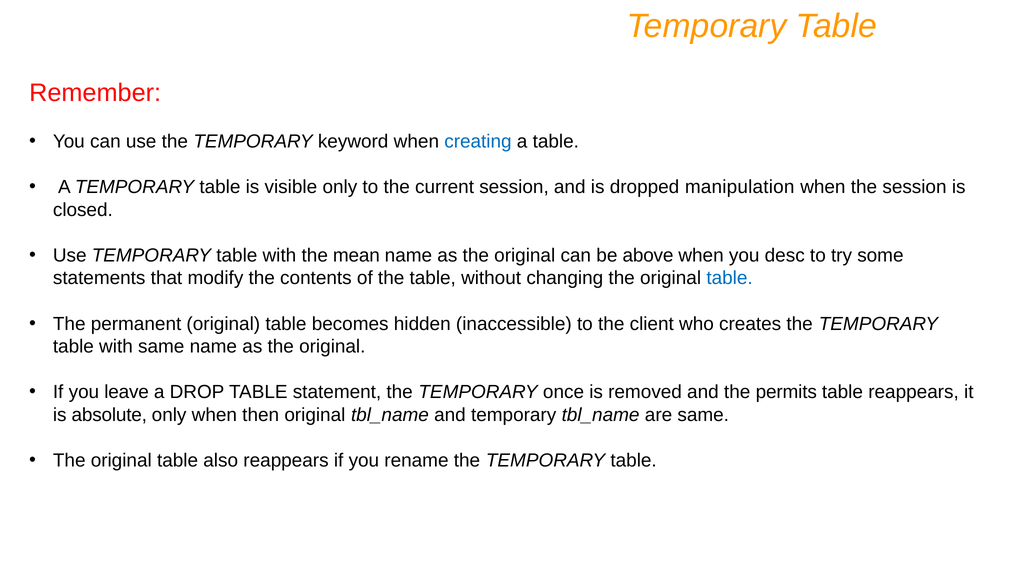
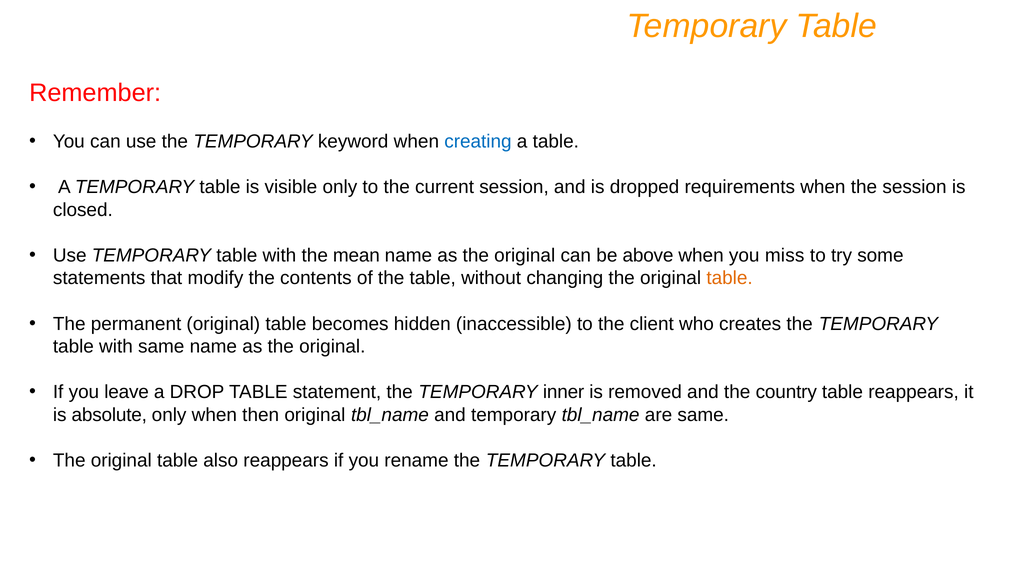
manipulation: manipulation -> requirements (740, 187)
desc: desc -> miss (785, 255)
table colour: blue -> orange (730, 278)
once: once -> inner (564, 392)
permits: permits -> country (786, 392)
